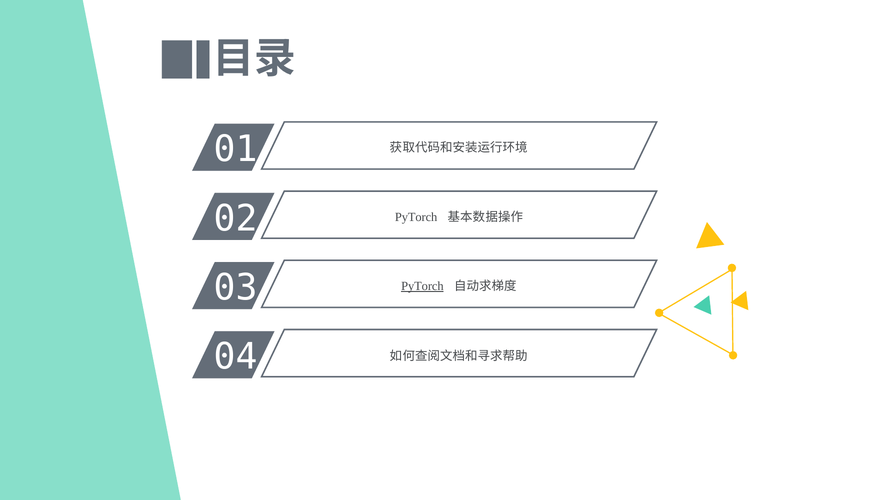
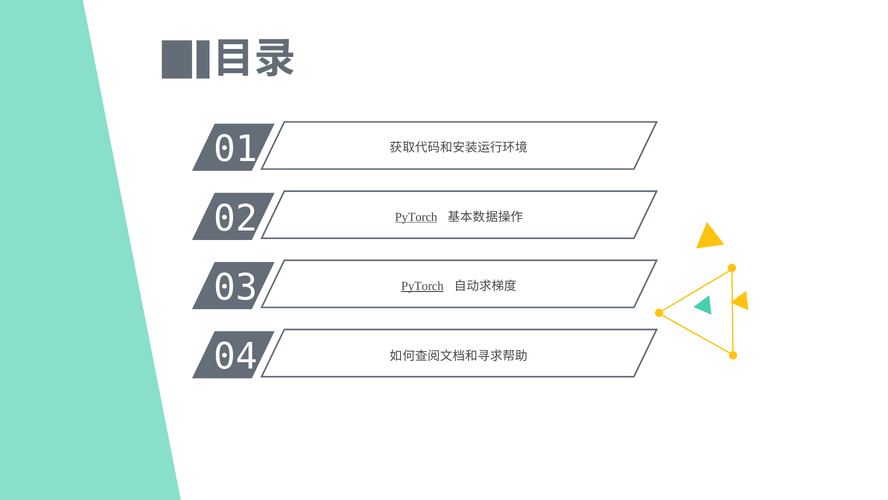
PyTorch underline: none -> present (416, 217)
